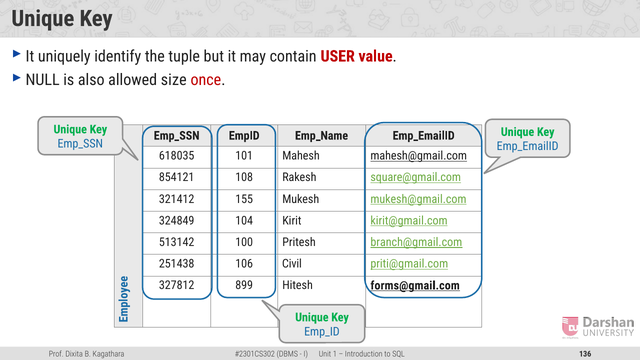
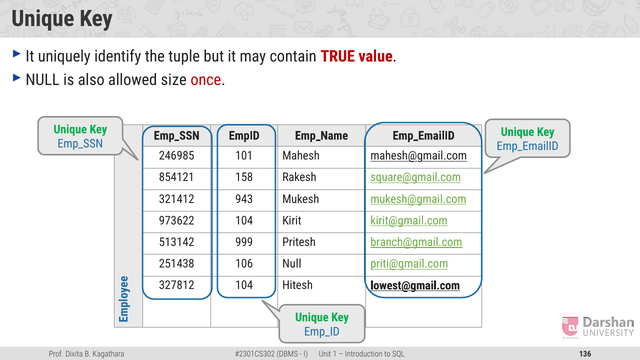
USER: USER -> TRUE (338, 56)
618035: 618035 -> 246985 (177, 156)
108: 108 -> 158 (244, 178)
155: 155 -> 943 (244, 199)
324849: 324849 -> 973622 (177, 221)
100: 100 -> 999 (244, 242)
106 Civil: Civil -> Null (292, 264)
327812 899: 899 -> 104 (244, 286)
forms@gmail.com: forms@gmail.com -> lowest@gmail.com (415, 286)
